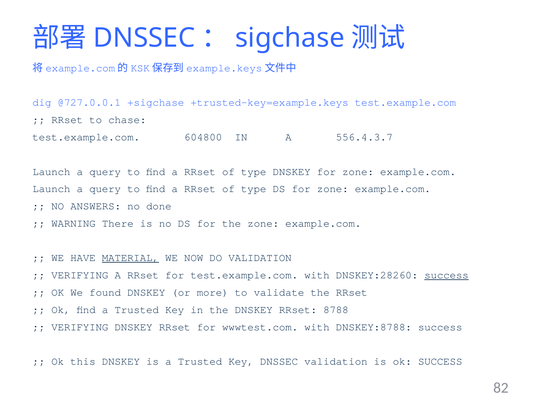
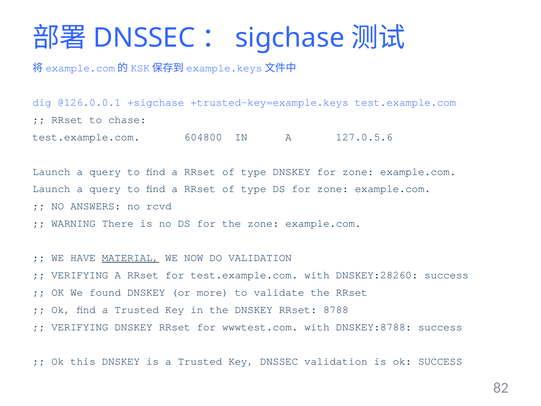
@727.0.0.1: @727.0.0.1 -> @126.0.0.1 (89, 102)
556.4.3.7: 556.4.3.7 -> 127.0.5.6 (364, 137)
done: done -> rcvd (159, 206)
success underline: present -> none (447, 275)
